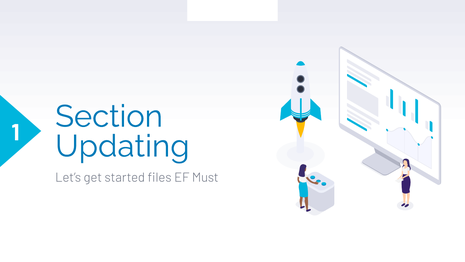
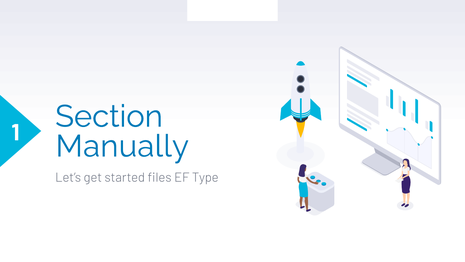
Updating: Updating -> Manually (122, 146)
Must: Must -> Type (205, 177)
